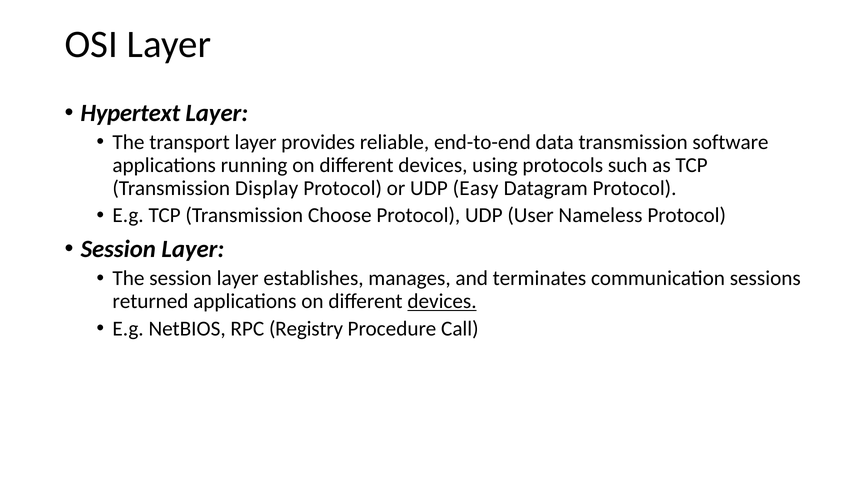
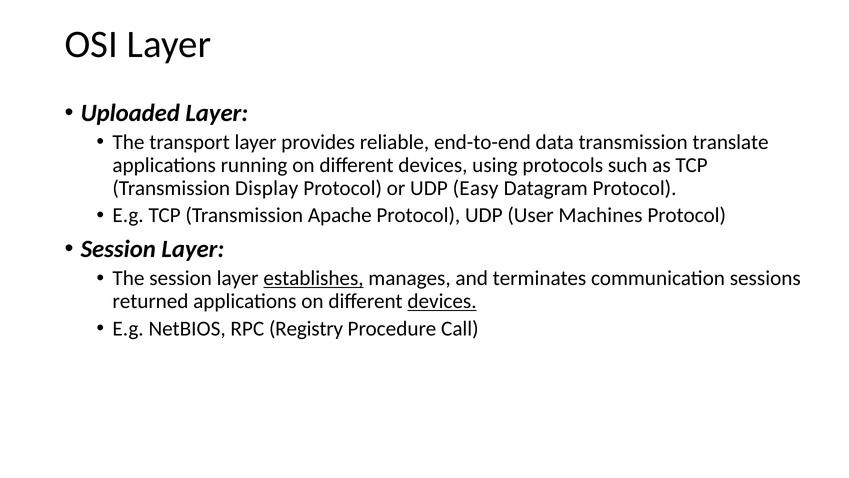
Hypertext: Hypertext -> Uploaded (130, 113)
software: software -> translate (731, 142)
Choose: Choose -> Apache (340, 215)
Nameless: Nameless -> Machines (600, 215)
establishes underline: none -> present (313, 278)
